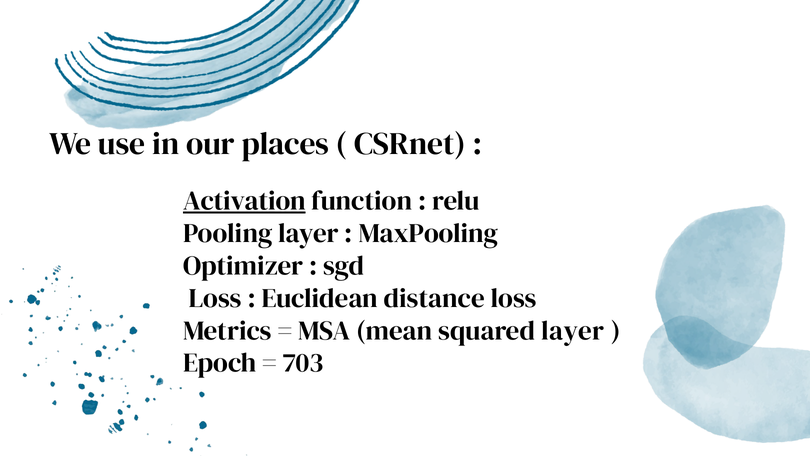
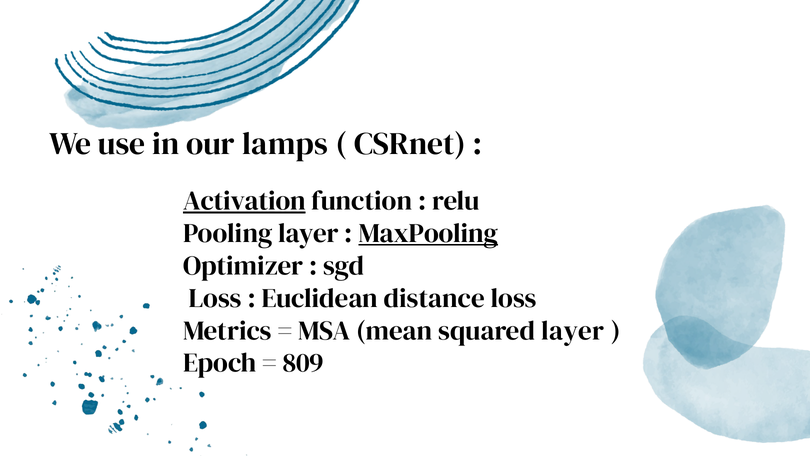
places: places -> lamps (285, 144)
MaxPooling underline: none -> present (428, 233)
703: 703 -> 809 (303, 363)
